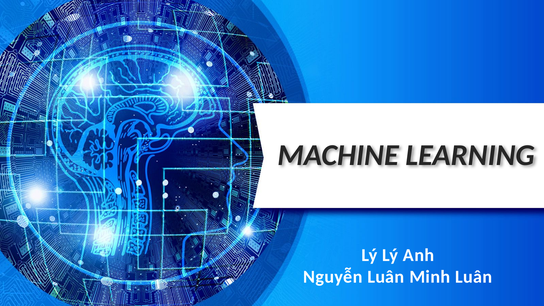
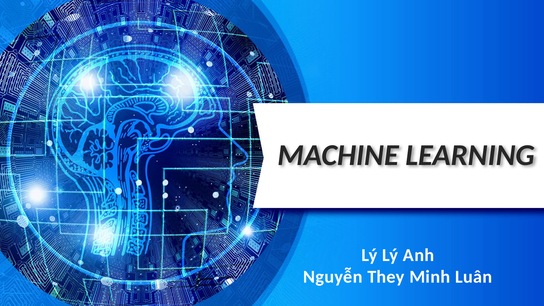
Nguyễn Luân: Luân -> They (386, 277)
